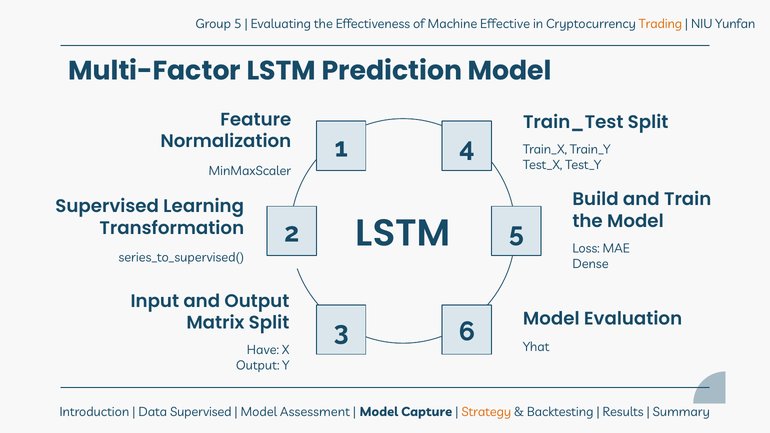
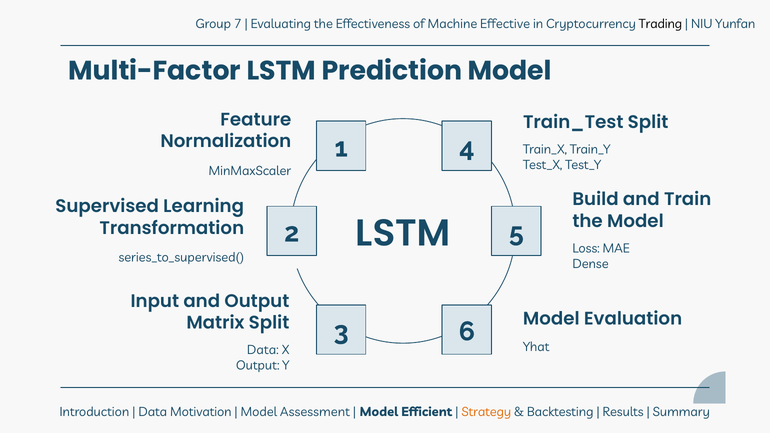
Group 5: 5 -> 7 (238, 24)
Trading colour: orange -> black (660, 24)
Have: Have -> Data (263, 350)
Data Supervised: Supervised -> Motivation (201, 412)
Capture: Capture -> Efficient (427, 412)
